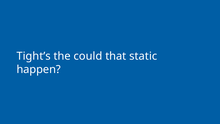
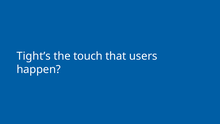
could: could -> touch (88, 56)
static: static -> users (143, 56)
